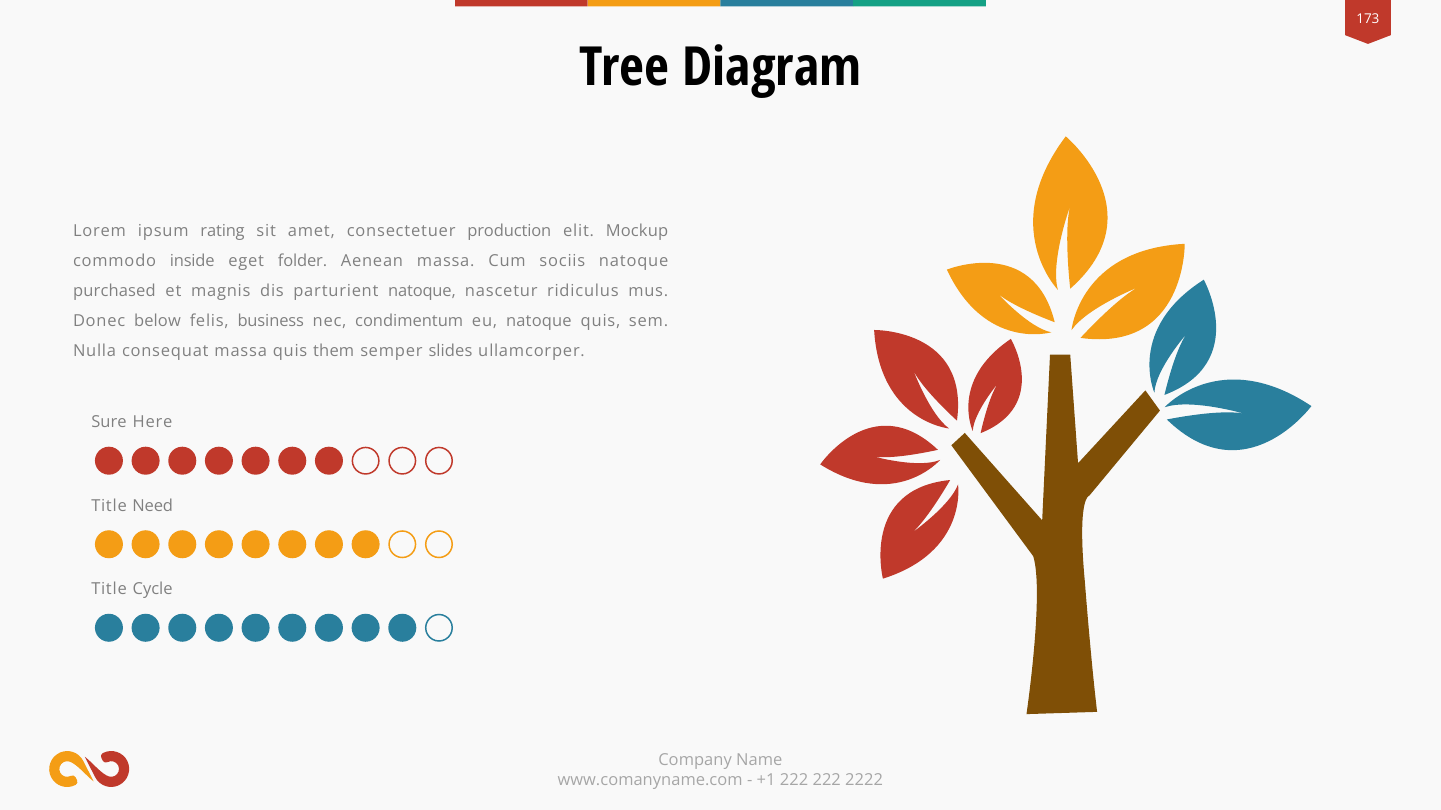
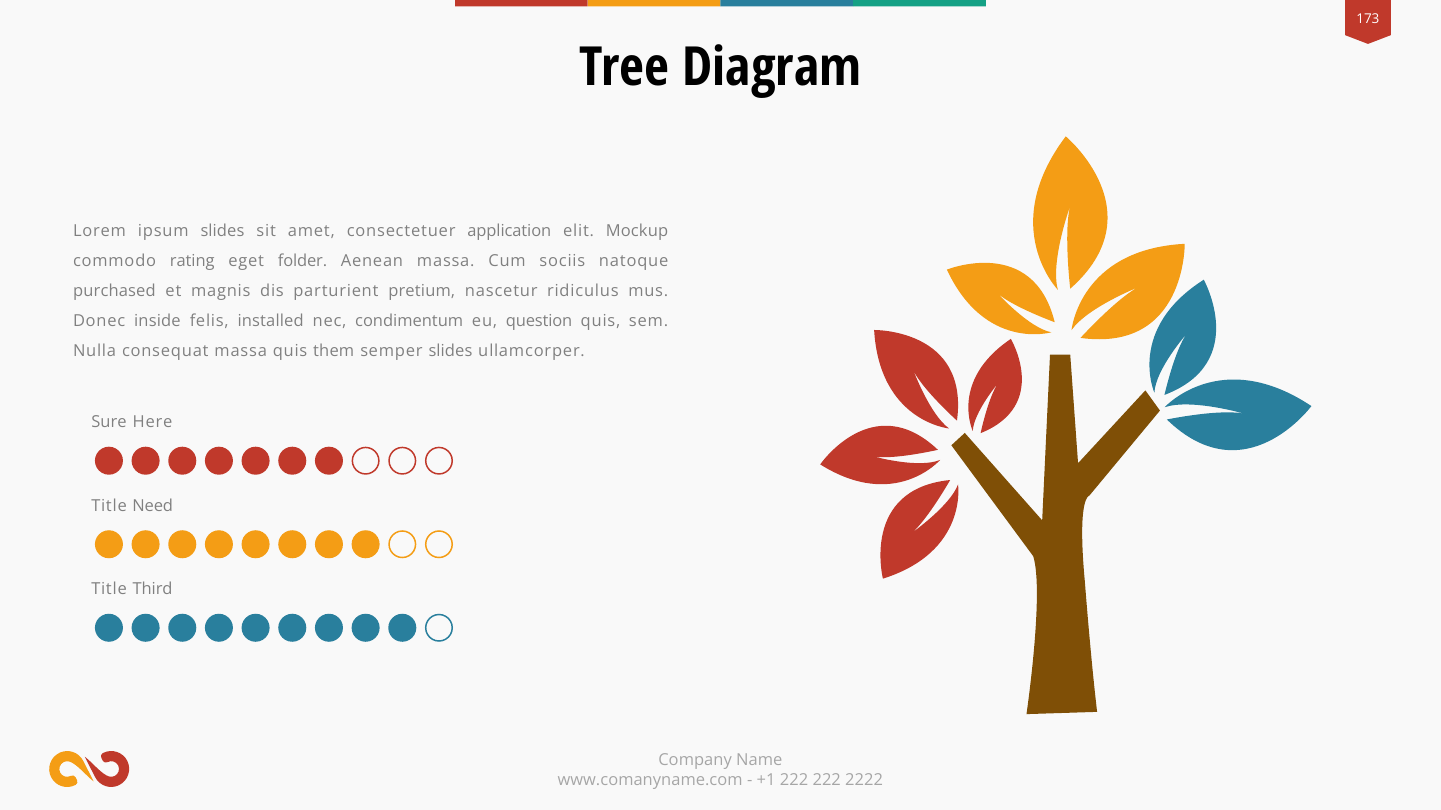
ipsum rating: rating -> slides (222, 231)
production: production -> application (509, 231)
inside: inside -> rating (192, 261)
parturient natoque: natoque -> pretium (422, 291)
below: below -> inside (157, 321)
business: business -> installed (271, 321)
eu natoque: natoque -> question (539, 321)
Cycle: Cycle -> Third (153, 589)
